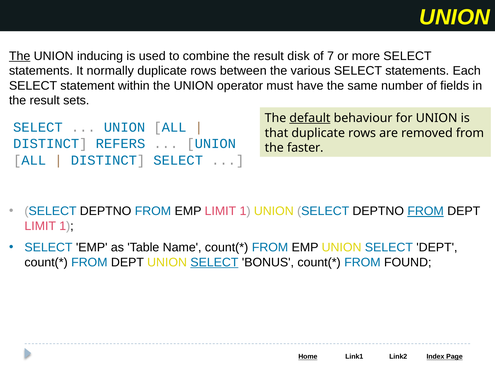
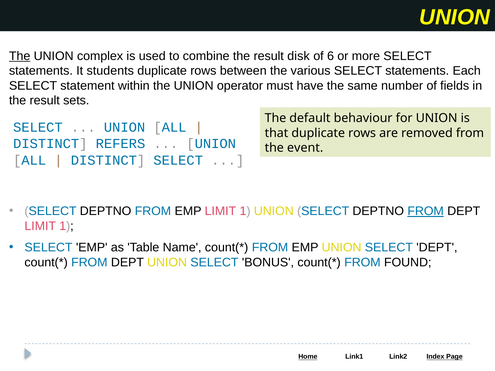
inducing: inducing -> complex (100, 56)
7: 7 -> 6 (331, 56)
normally: normally -> students (110, 71)
default underline: present -> none (310, 118)
faster: faster -> event (305, 148)
SELECT underline: present -> none (214, 262)
